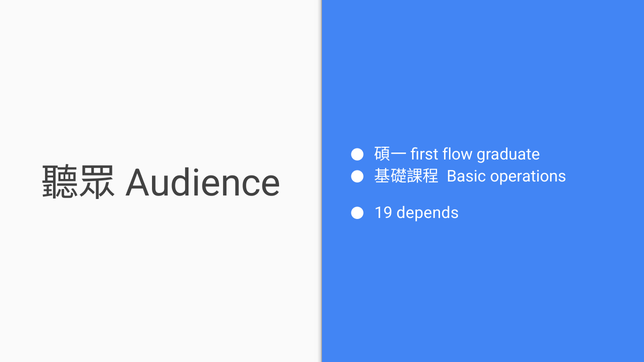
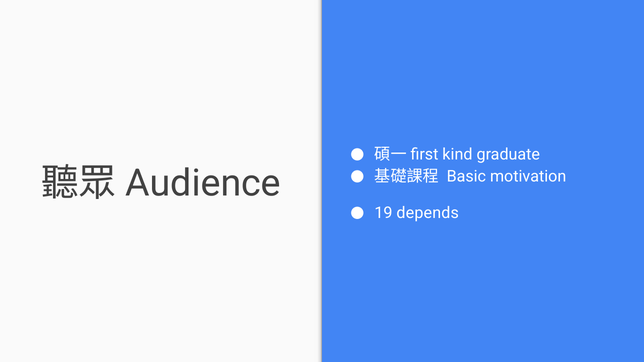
flow: flow -> kind (457, 154)
operations: operations -> motivation (528, 177)
